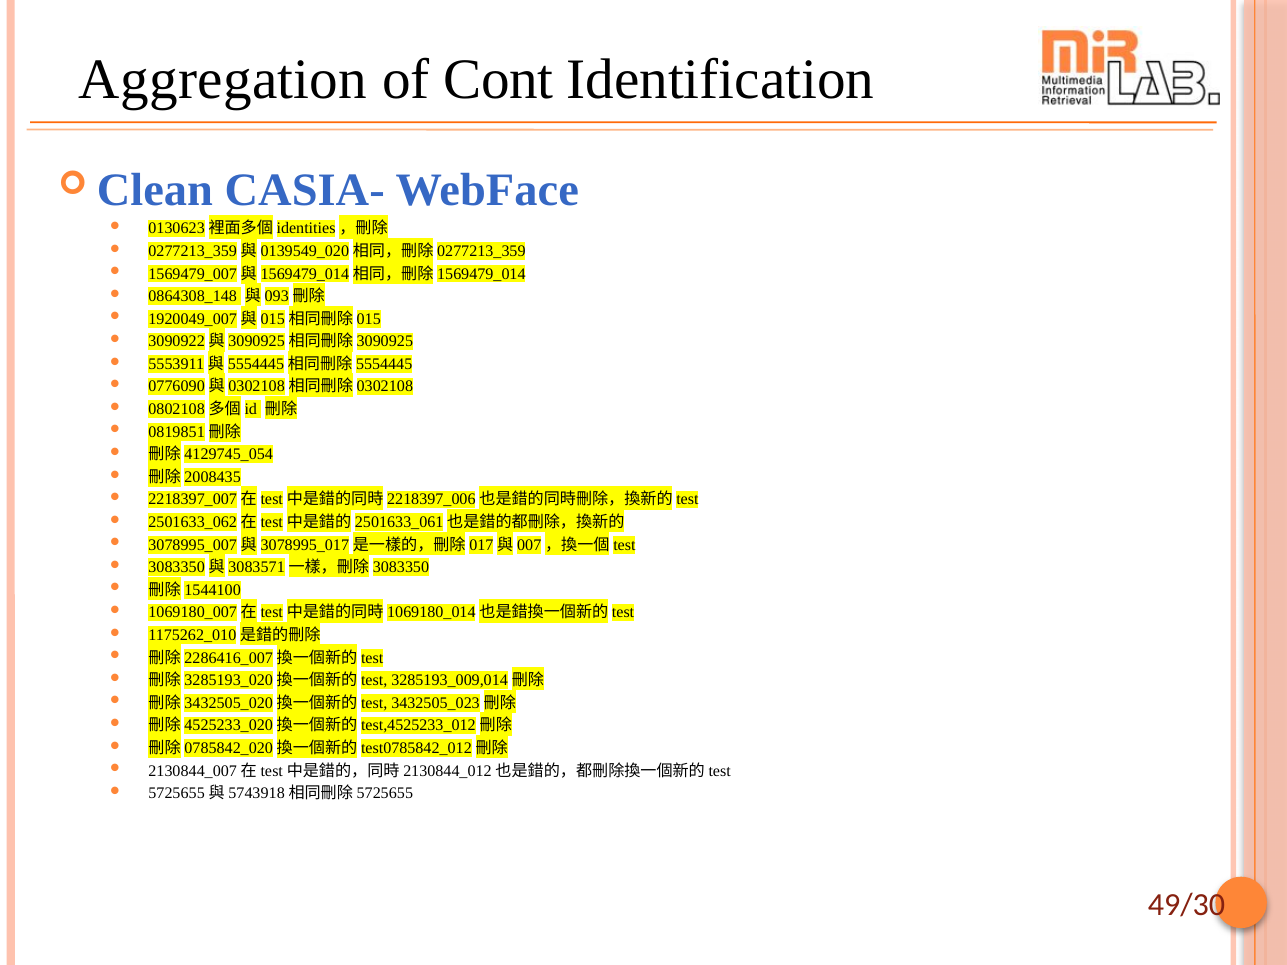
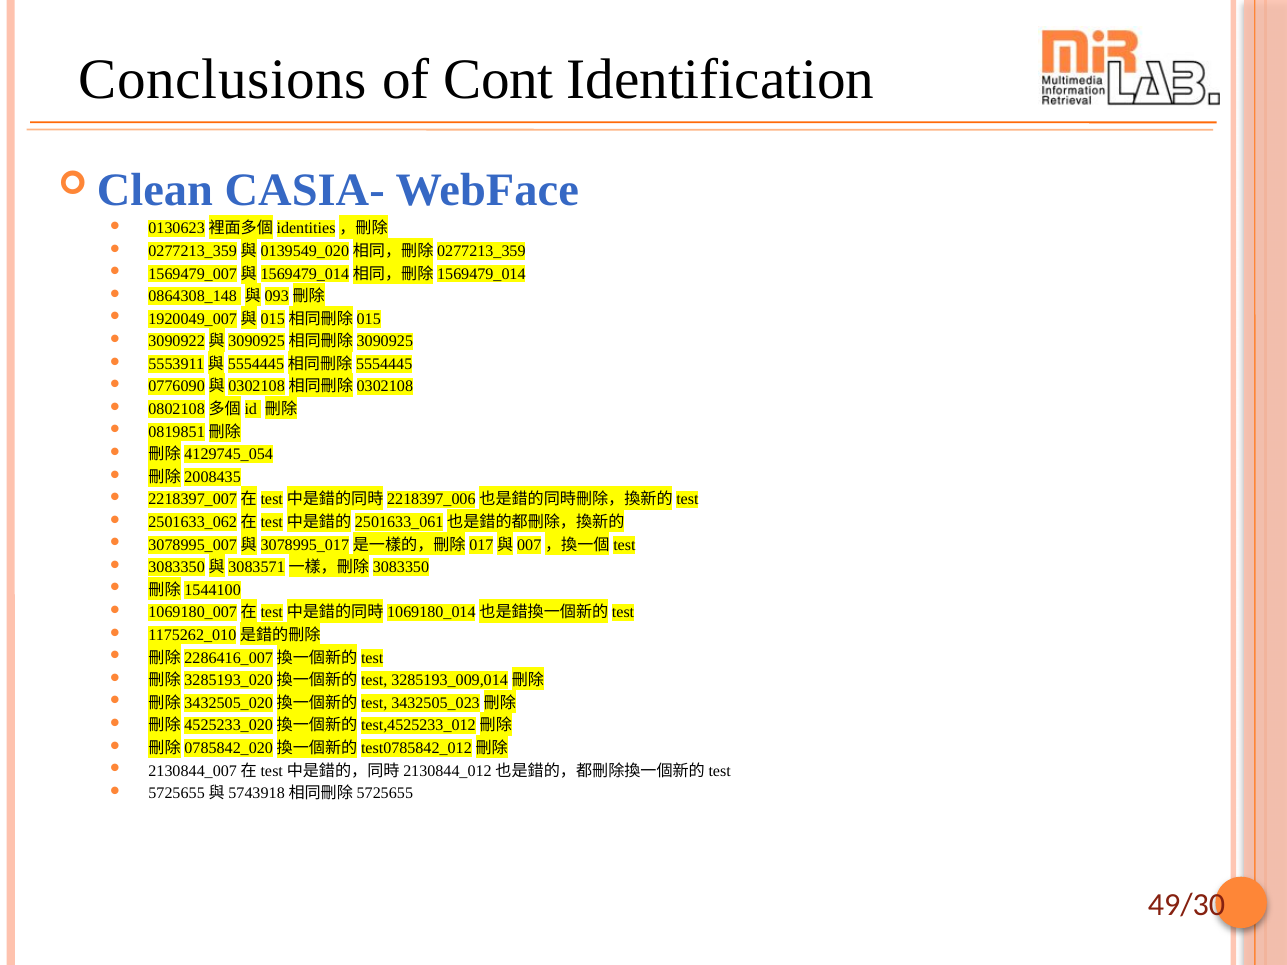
Aggregation: Aggregation -> Conclusions (223, 79)
